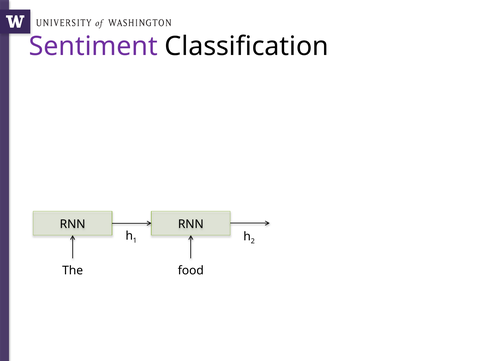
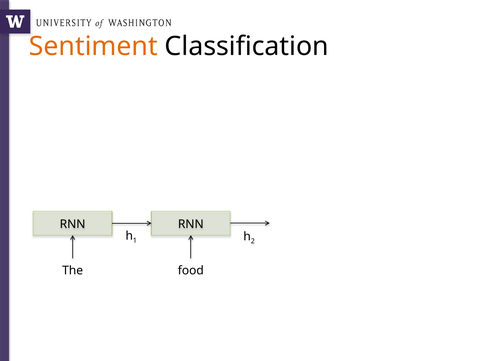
Sentiment colour: purple -> orange (93, 46)
